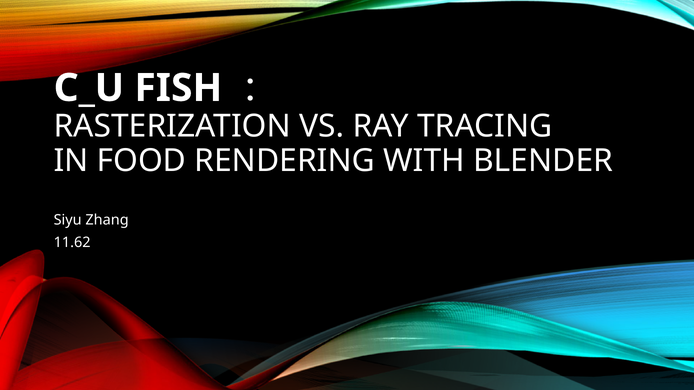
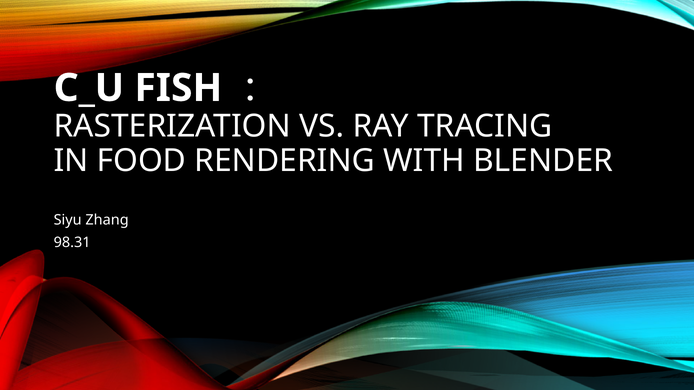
11.62: 11.62 -> 98.31 (72, 243)
